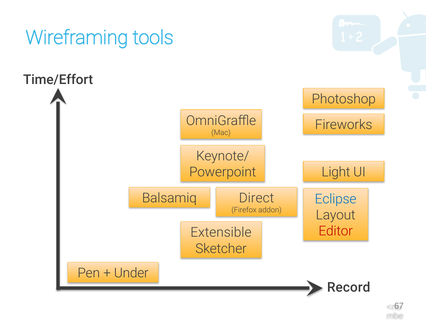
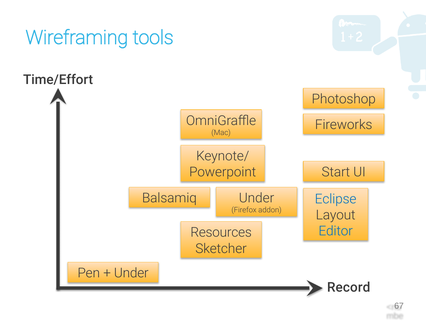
Light: Light -> Start (336, 172)
Balsamiq Direct: Direct -> Under (257, 198)
Editor colour: red -> blue (336, 231)
Extensible: Extensible -> Resources (221, 233)
